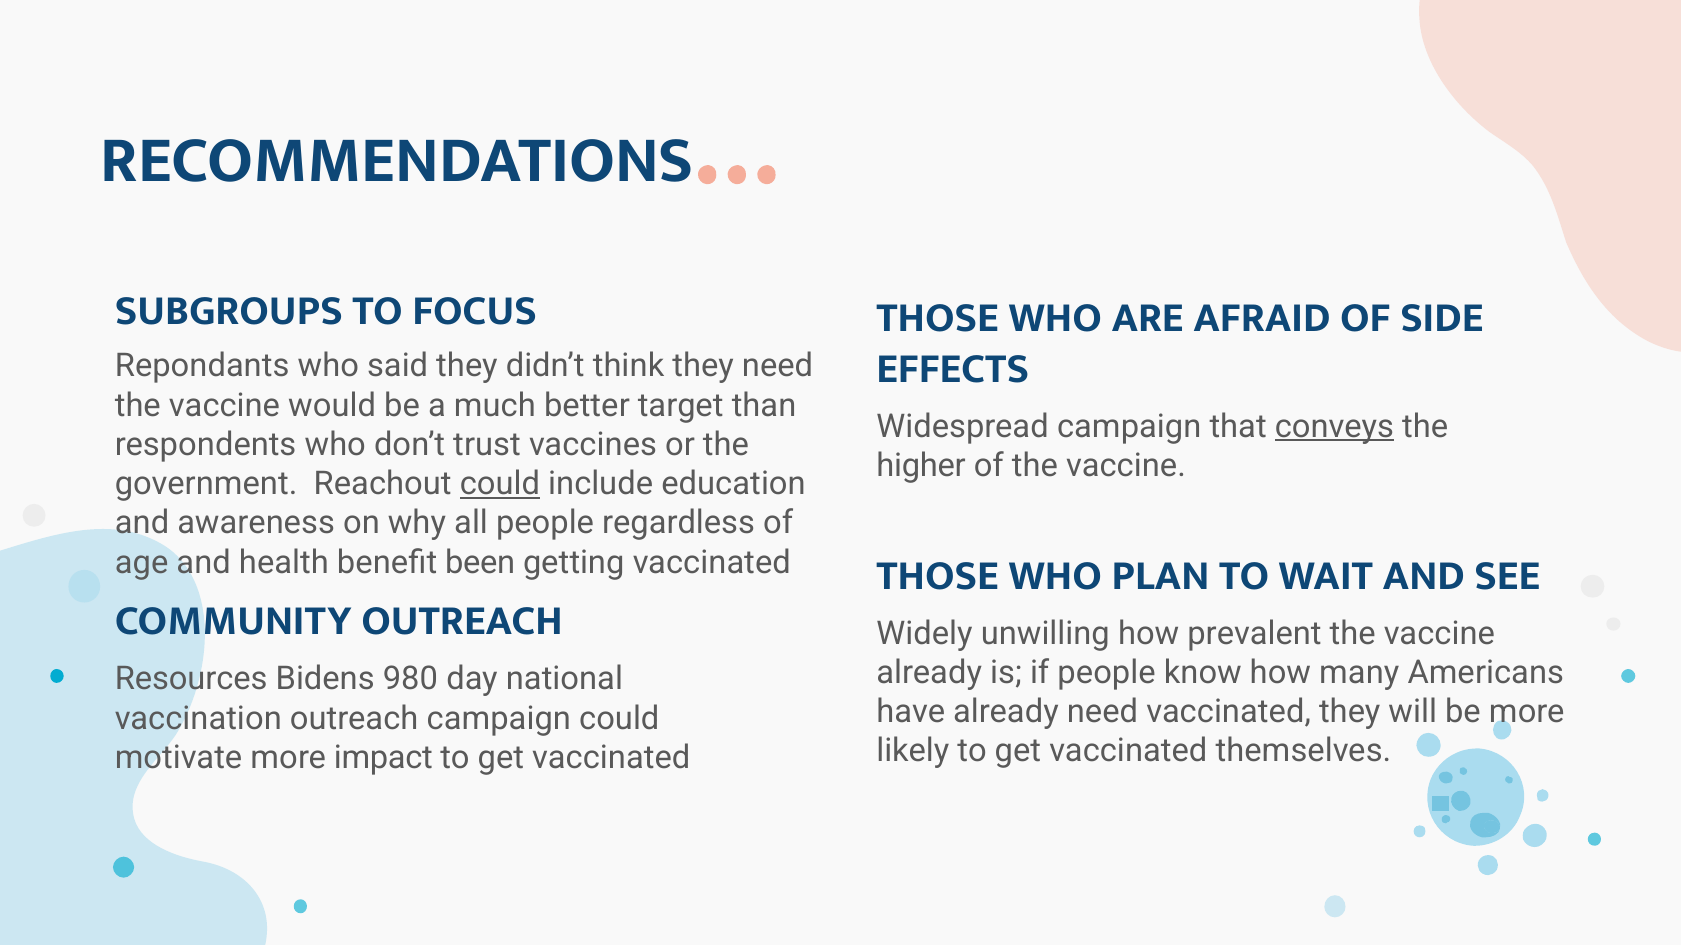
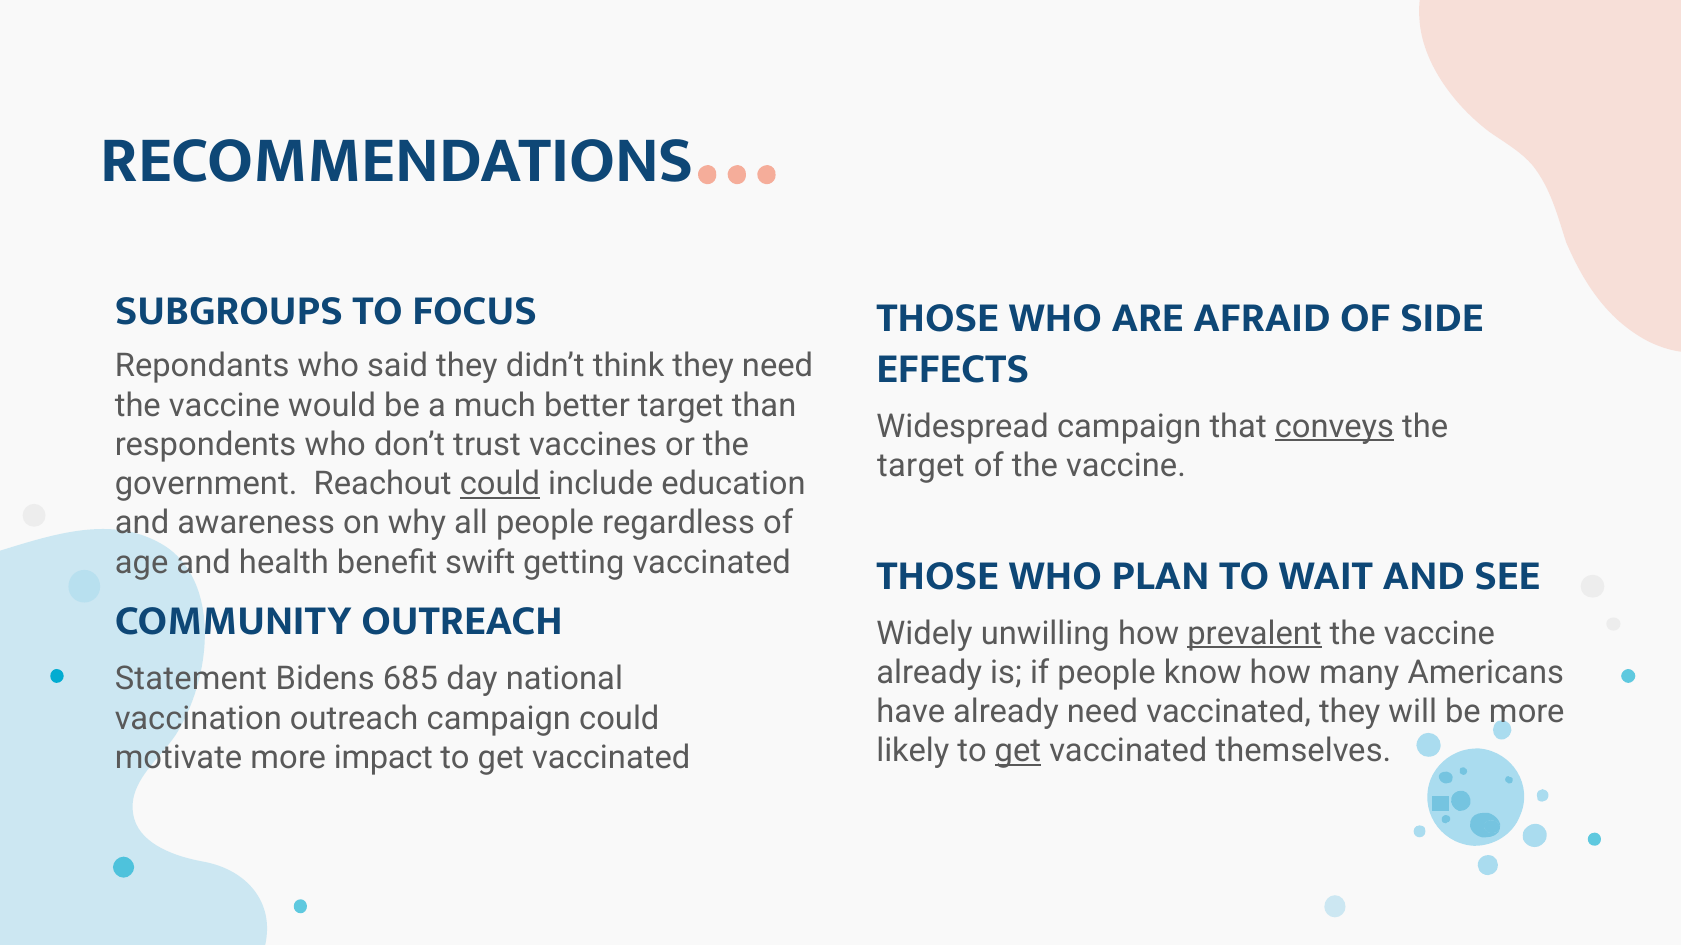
higher: higher -> target (921, 466)
been: been -> swift (480, 563)
prevalent underline: none -> present (1255, 634)
Resources: Resources -> Statement (191, 680)
980: 980 -> 685 (410, 680)
get underline: none -> present (1018, 751)
